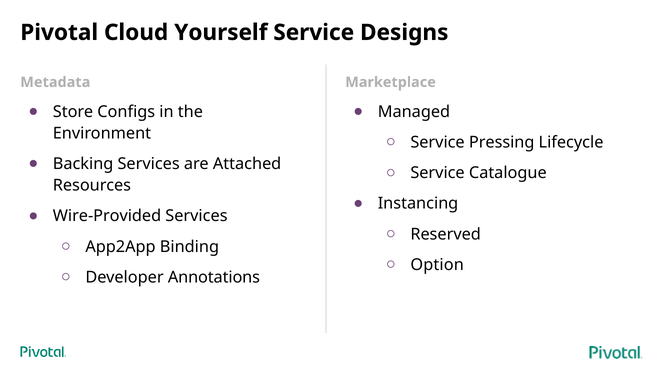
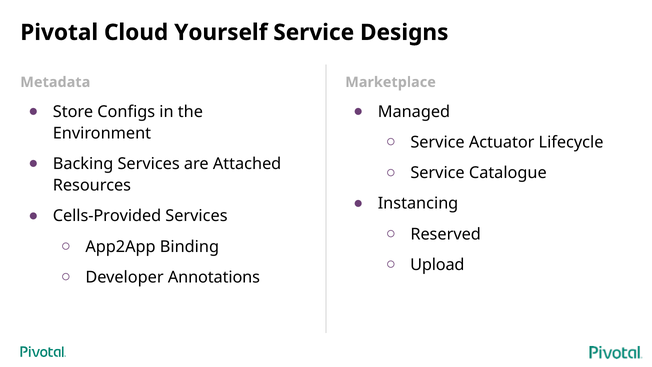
Pressing: Pressing -> Actuator (502, 142)
Wire-Provided: Wire-Provided -> Cells-Provided (107, 216)
Option: Option -> Upload (437, 265)
